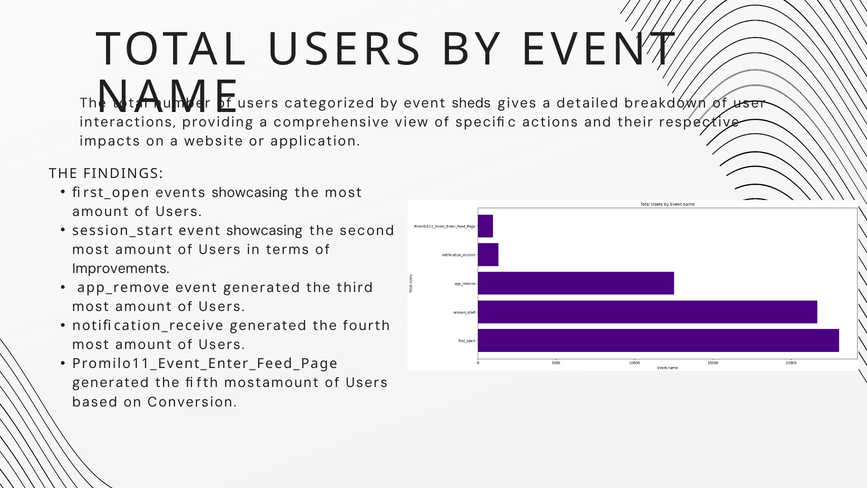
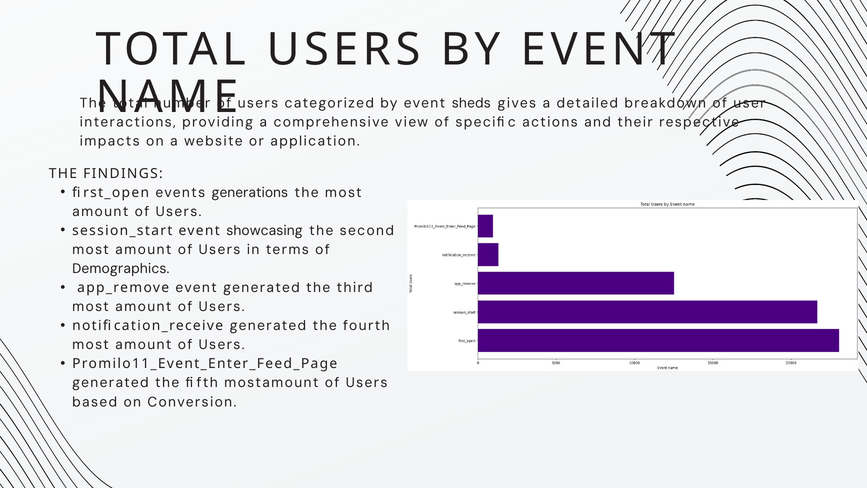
events showcasing: showcasing -> generations (250, 192)
Improvements: Improvements -> Demographics (121, 268)
